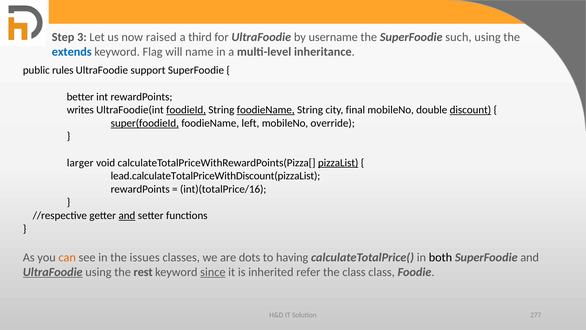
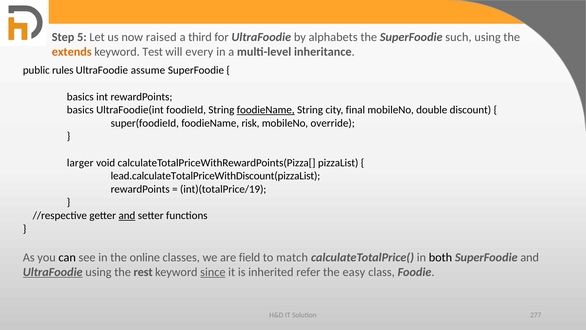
3: 3 -> 5 (82, 37)
username: username -> alphabets (333, 37)
extends colour: blue -> orange (72, 52)
Flag: Flag -> Test (153, 52)
name: name -> every (199, 52)
support: support -> assume (148, 70)
better: better -> basics (80, 97)
writes: writes -> basics (80, 110)
foodieId underline: present -> none (186, 110)
discount underline: present -> none (470, 110)
super(foodieId underline: present -> none (145, 123)
left: left -> risk (250, 123)
pizzaList underline: present -> none (338, 163)
int)(totalPrice/16: int)(totalPrice/16 -> int)(totalPrice/19 (223, 189)
can colour: orange -> black (67, 257)
issues: issues -> online (145, 257)
dots: dots -> field (250, 257)
having: having -> match (292, 257)
the class: class -> easy (354, 272)
